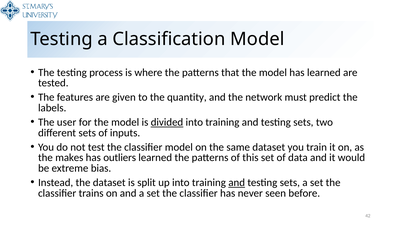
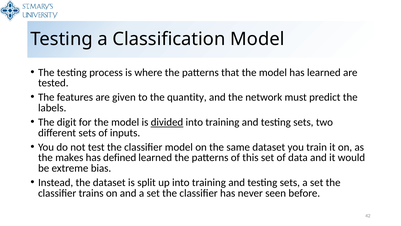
user: user -> digit (67, 122)
outliers: outliers -> defined (120, 157)
and underline: present -> none (237, 182)
